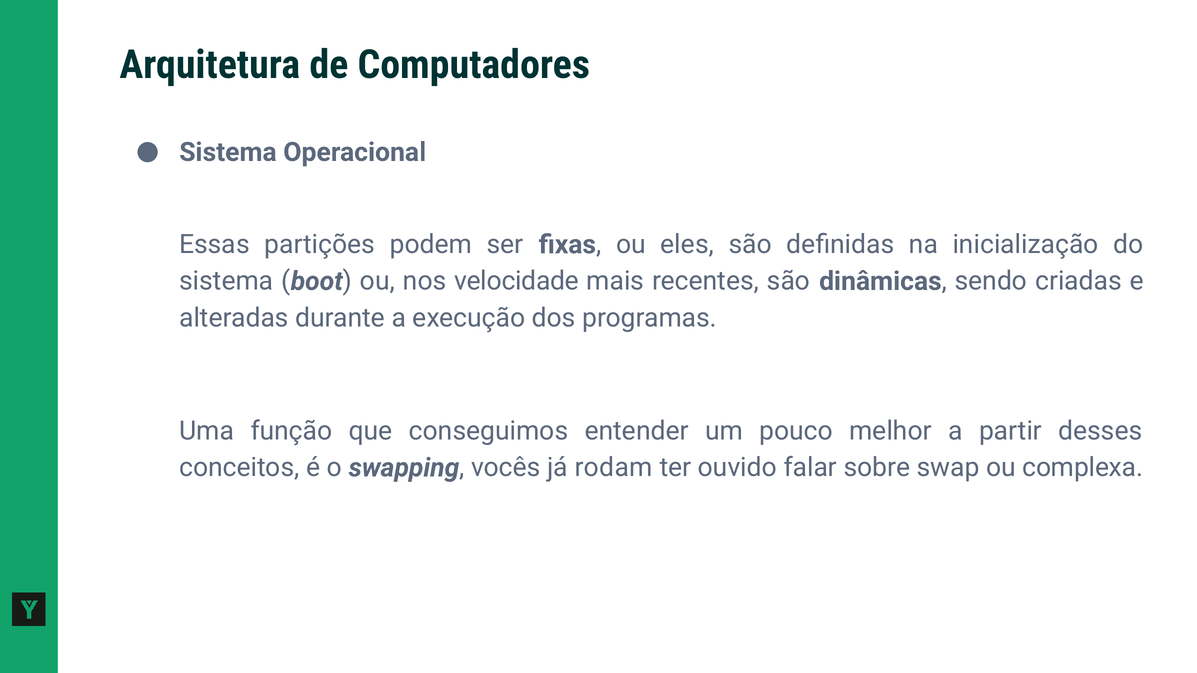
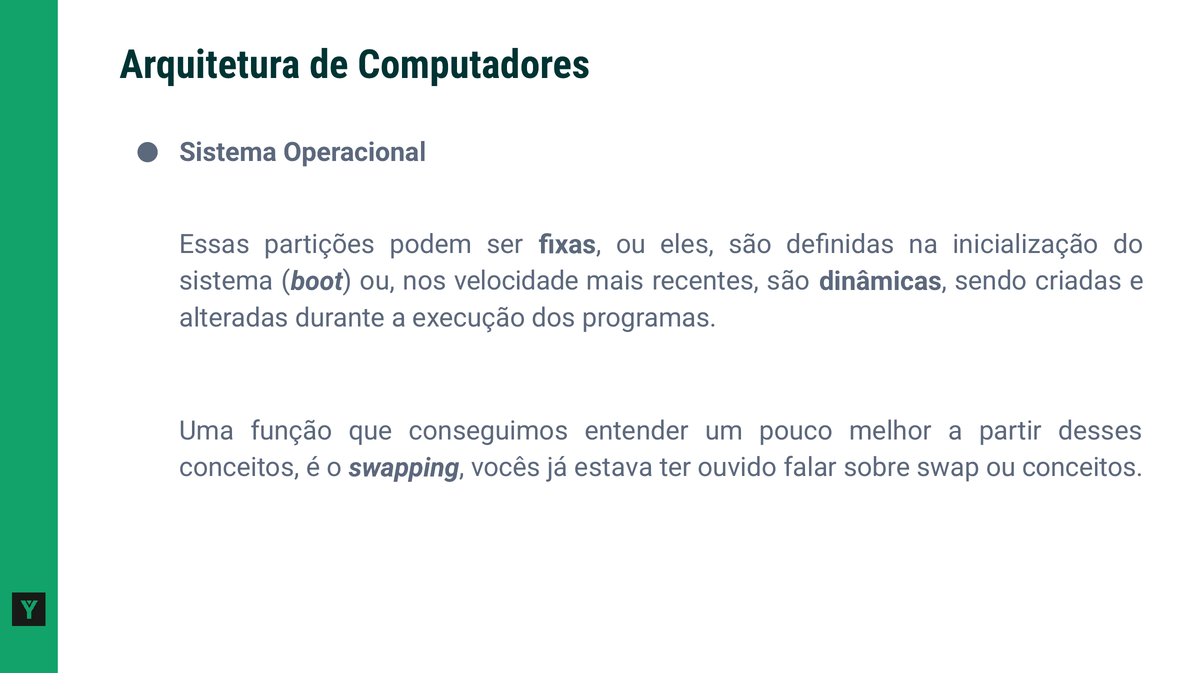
rodam: rodam -> estava (614, 468)
ou complexa: complexa -> conceitos (1083, 468)
